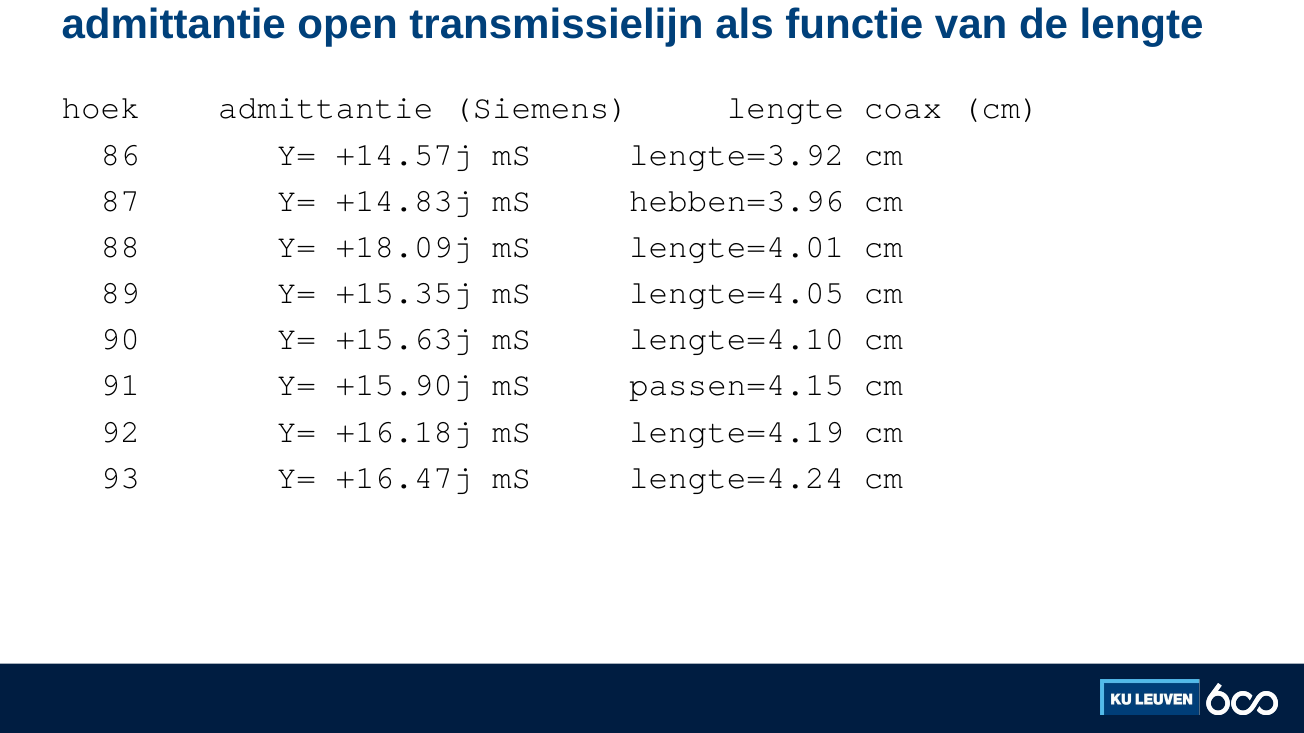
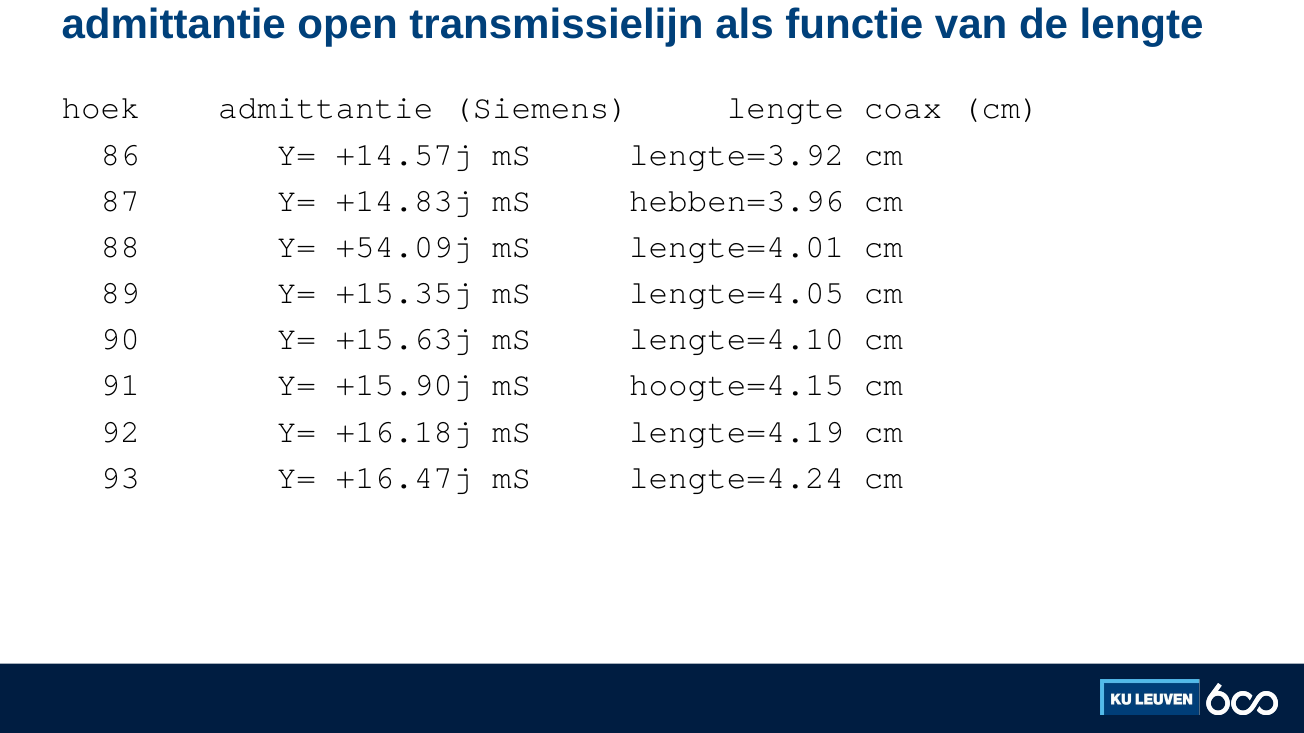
+18.09j: +18.09j -> +54.09j (404, 247)
passen=4.15: passen=4.15 -> hoogte=4.15 (737, 385)
